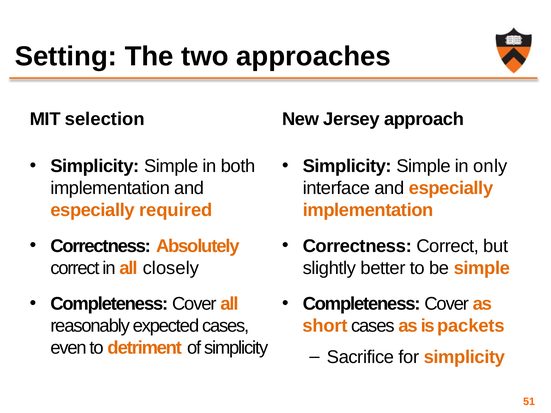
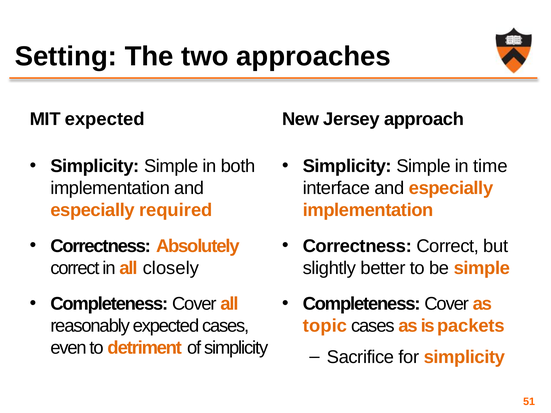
MIT selection: selection -> expected (105, 119)
only: only -> time (490, 166)
short: short -> topic (325, 326)
